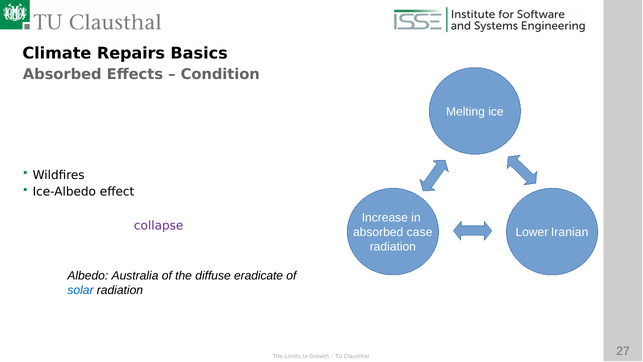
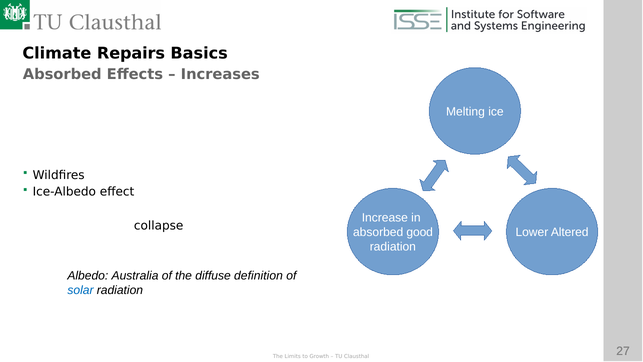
Condition: Condition -> Increases (220, 74)
collapse colour: purple -> black (159, 226)
case: case -> good (420, 232)
Iranian: Iranian -> Altered (570, 232)
eradicate: eradicate -> definition (259, 276)
